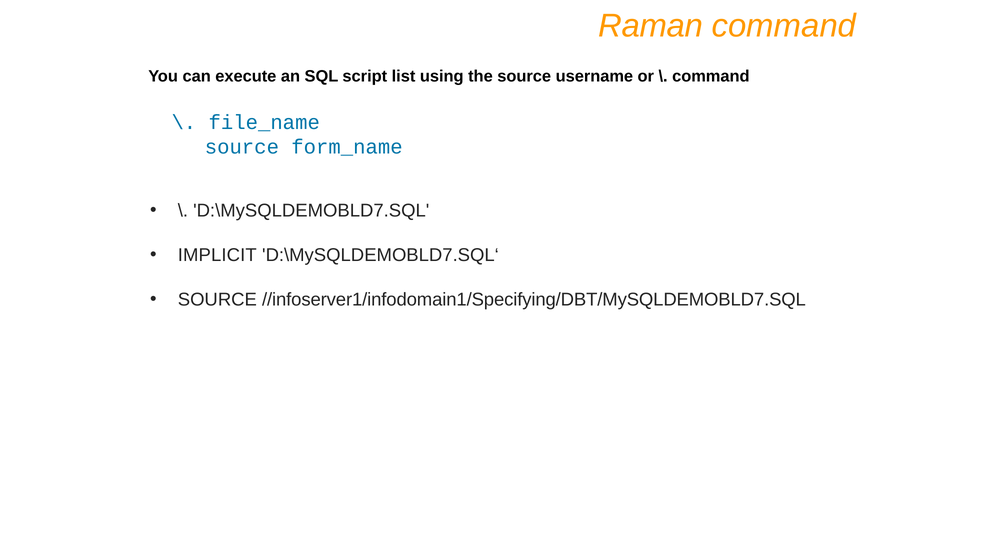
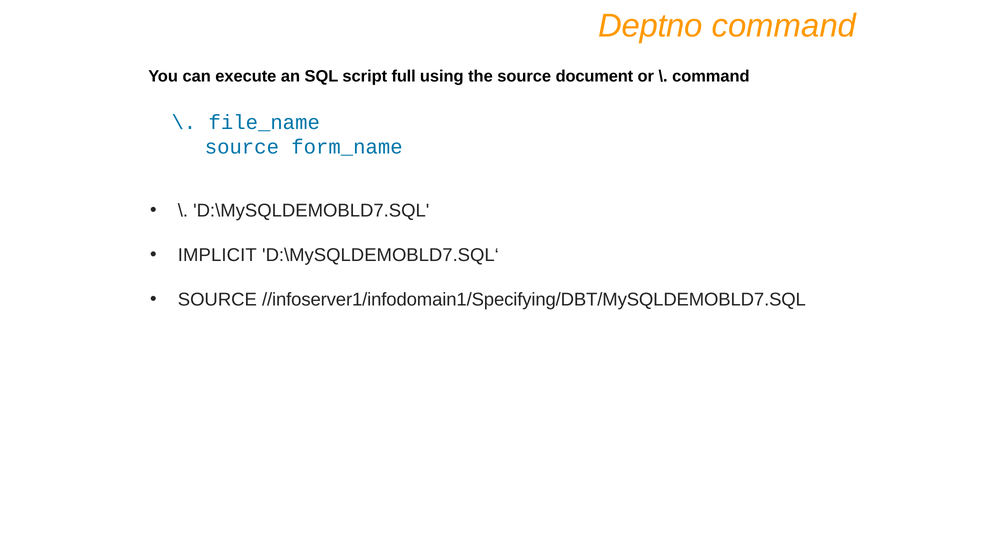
Raman: Raman -> Deptno (650, 26)
list: list -> full (404, 76)
username: username -> document (594, 76)
